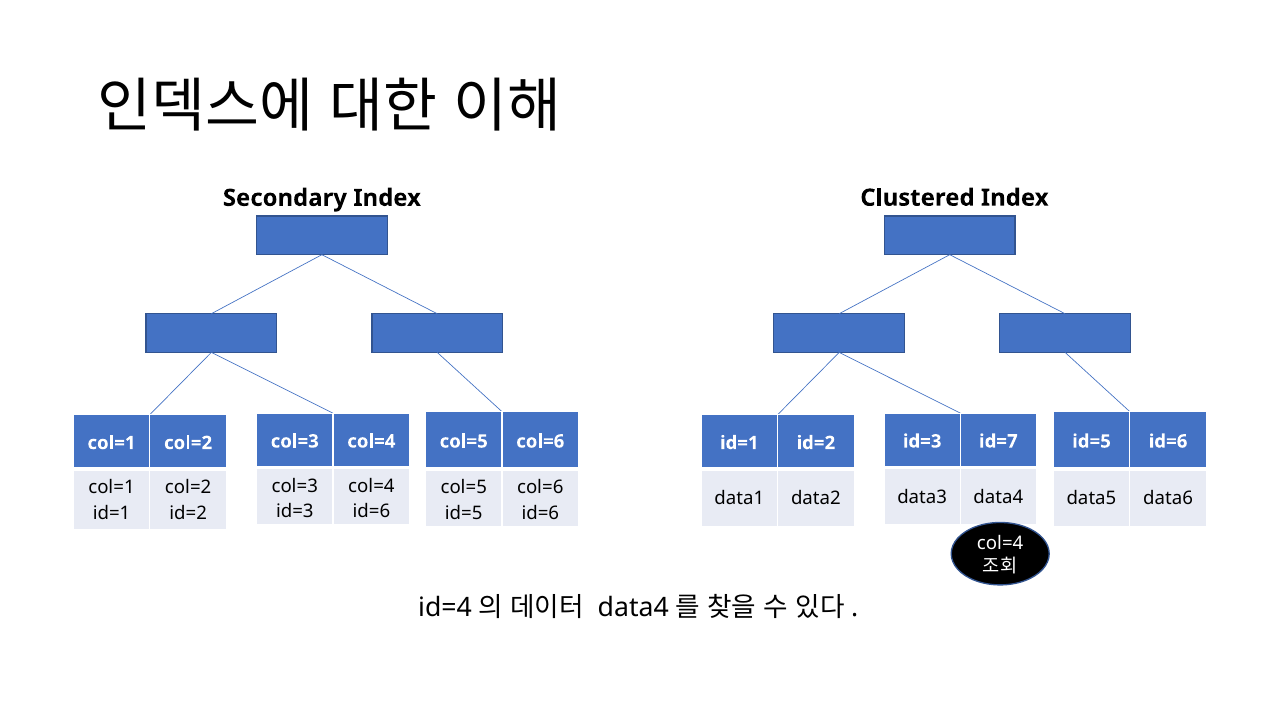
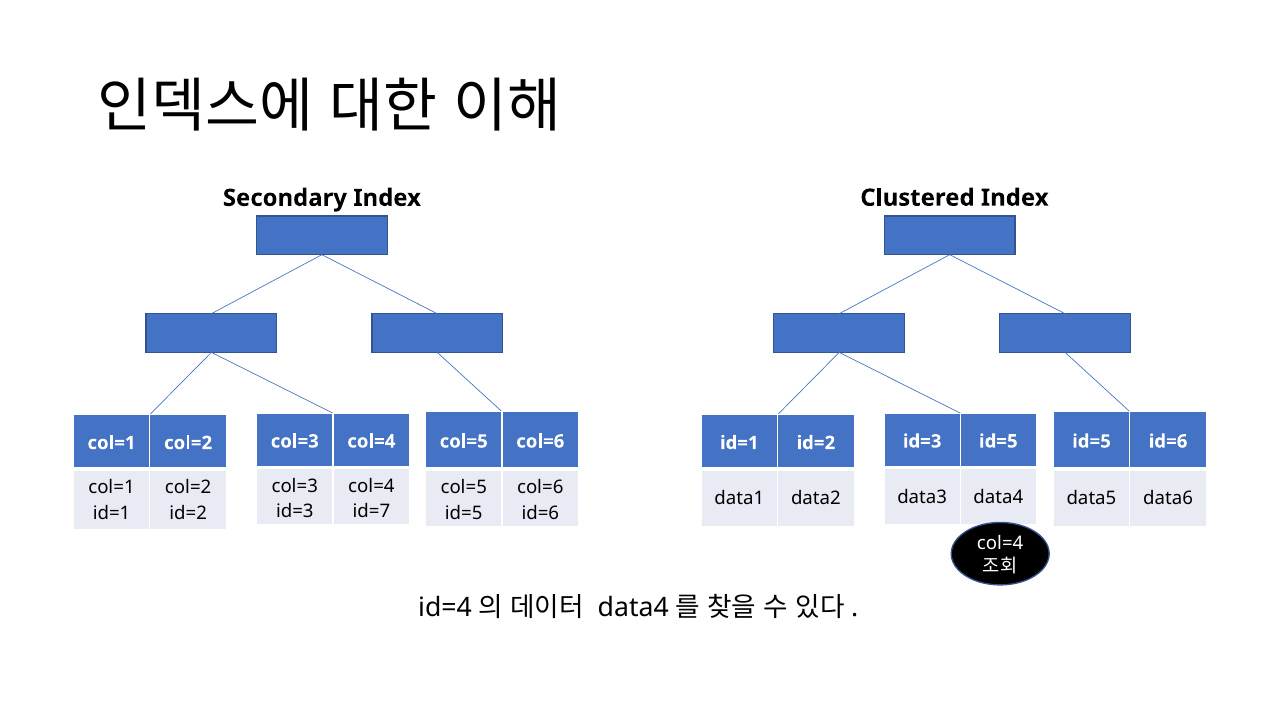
id=3 id=7: id=7 -> id=5 (998, 441)
id=6: id=6 -> id=7 (371, 511)
